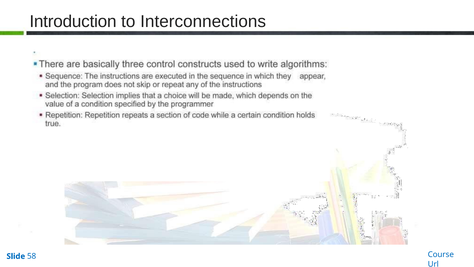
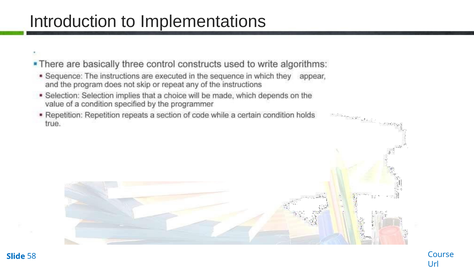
Interconnections: Interconnections -> Implementations (203, 21)
